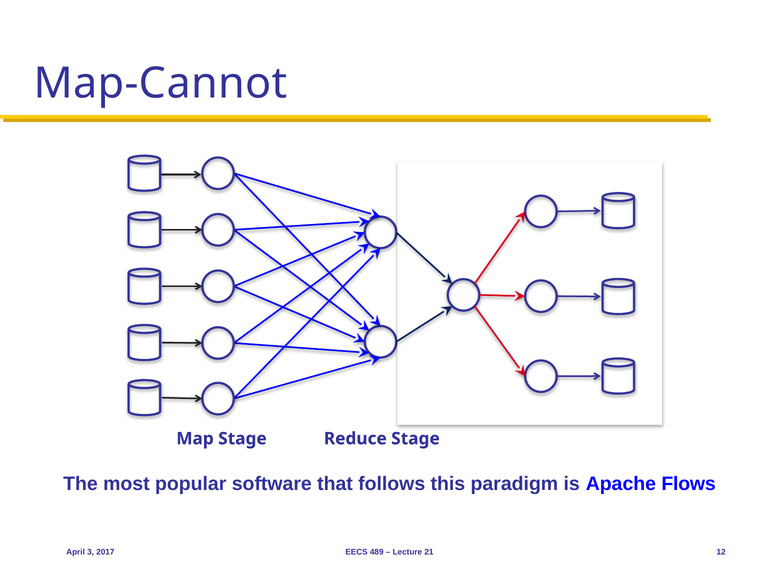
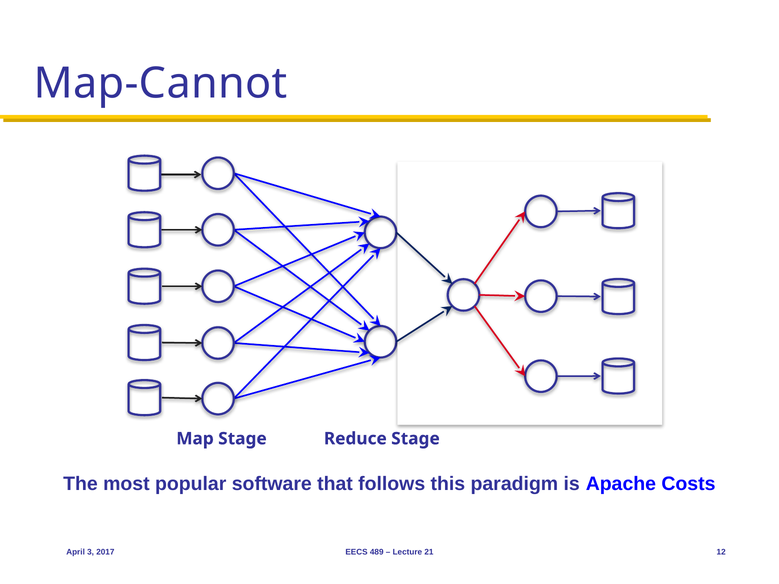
Flows: Flows -> Costs (688, 484)
